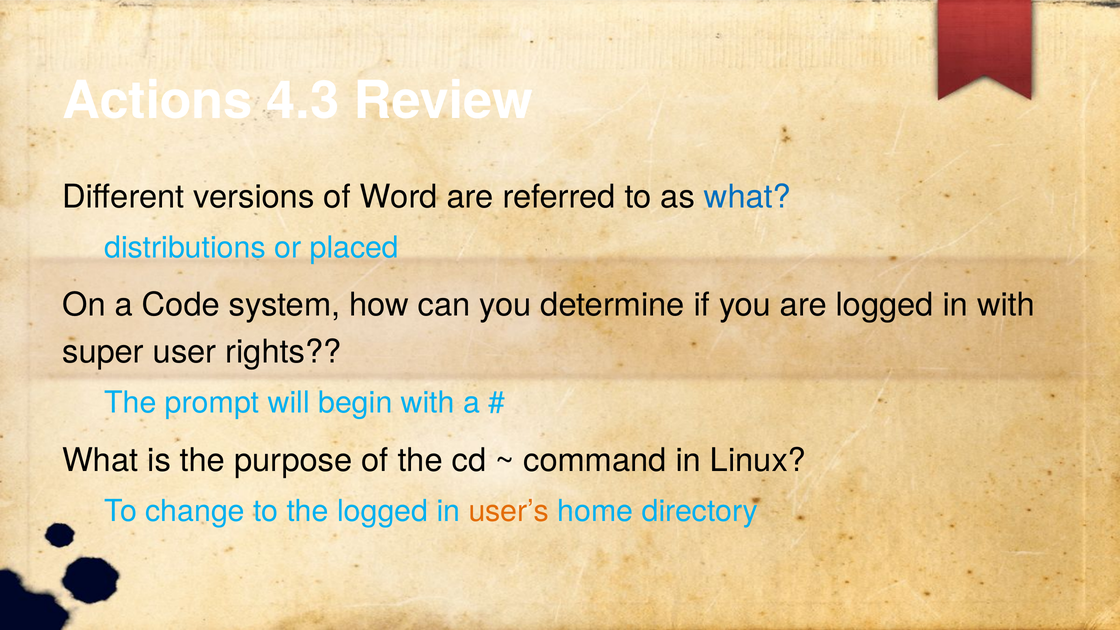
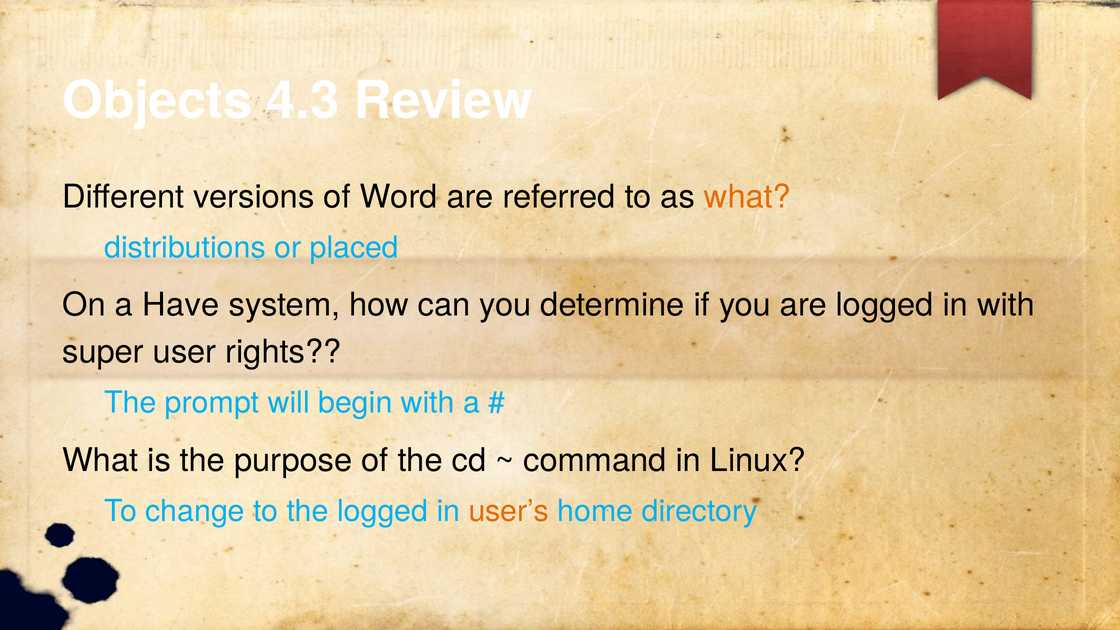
Actions: Actions -> Objects (157, 101)
what colour: blue -> orange (747, 197)
Code: Code -> Have (181, 305)
